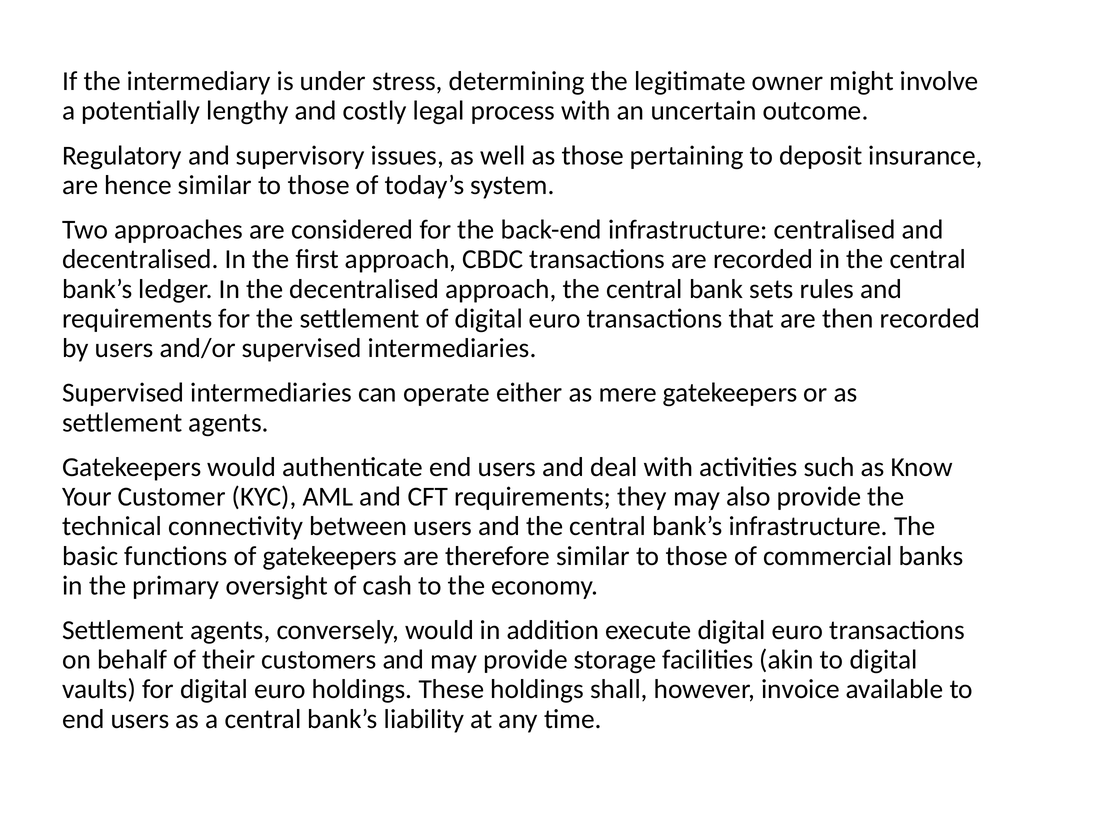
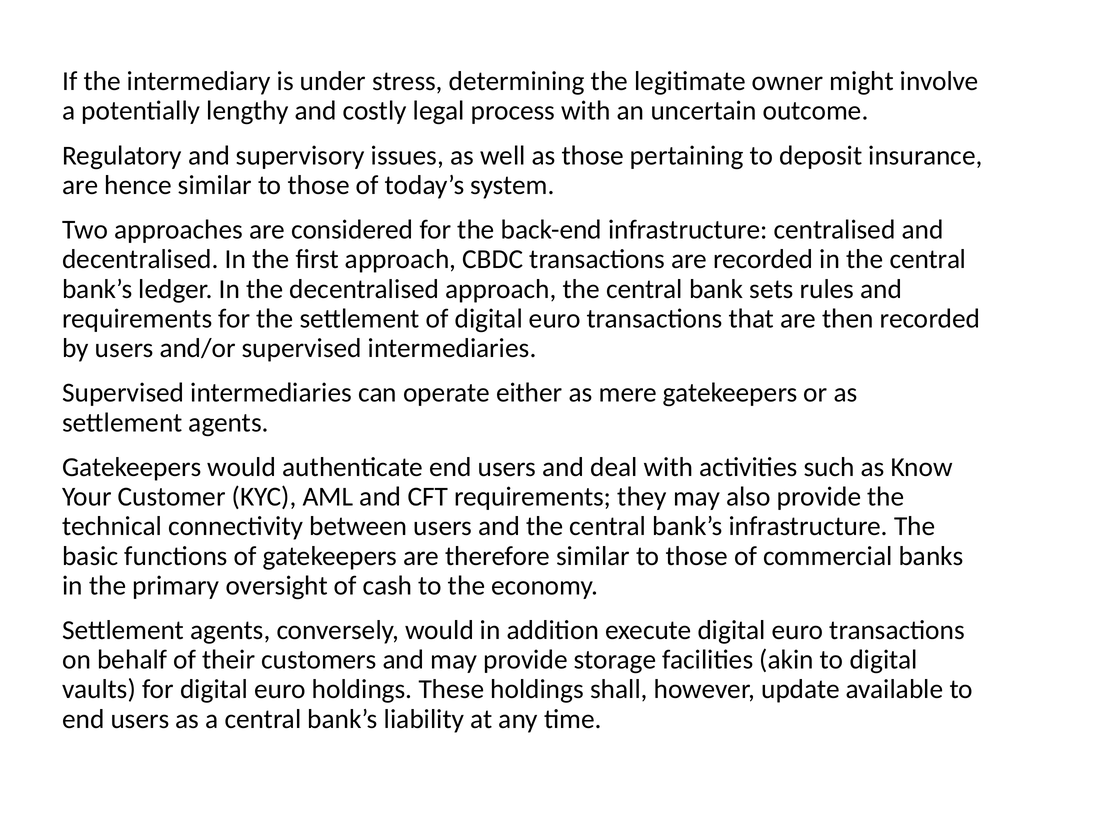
invoice: invoice -> update (800, 690)
